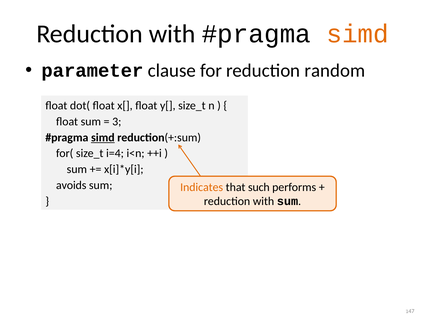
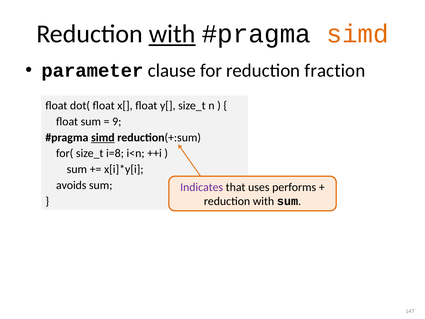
with underline: none -> present (172, 34)
random: random -> fraction (335, 71)
3: 3 -> 9 (117, 121)
i=4: i=4 -> i=8 (115, 153)
Indicates colour: orange -> purple (202, 187)
such: such -> uses (259, 187)
